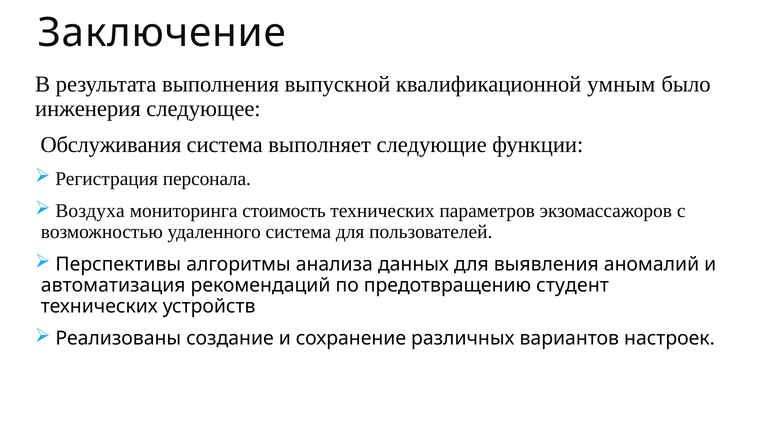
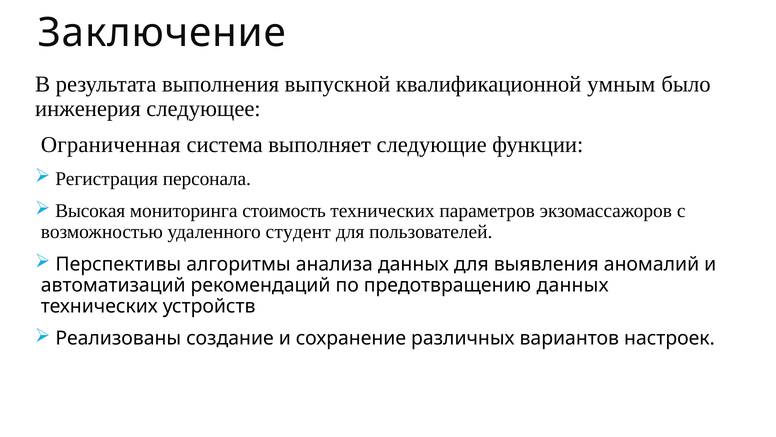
Обслуживания: Обслуживания -> Ограниченная (111, 144)
Воздуха: Воздуха -> Высокая (90, 211)
удаленного система: система -> студент (298, 232)
автоматизация: автоматизация -> автоматизаций (113, 285)
предотвращению студент: студент -> данных (573, 285)
